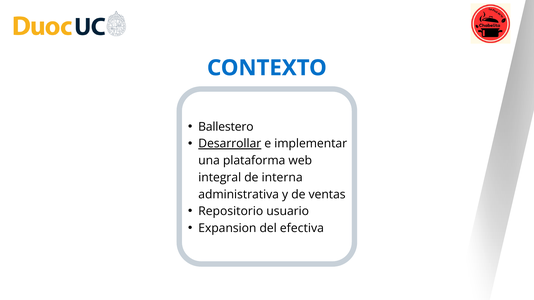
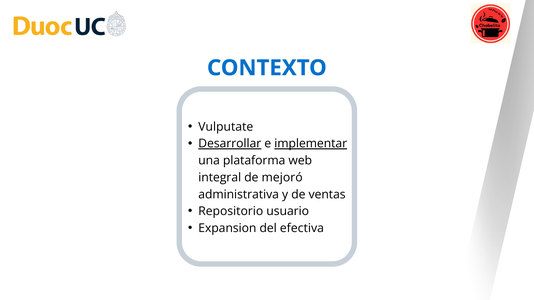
Ballestero: Ballestero -> Vulputate (226, 127)
implementar underline: none -> present (311, 144)
interna: interna -> mejoró (282, 178)
